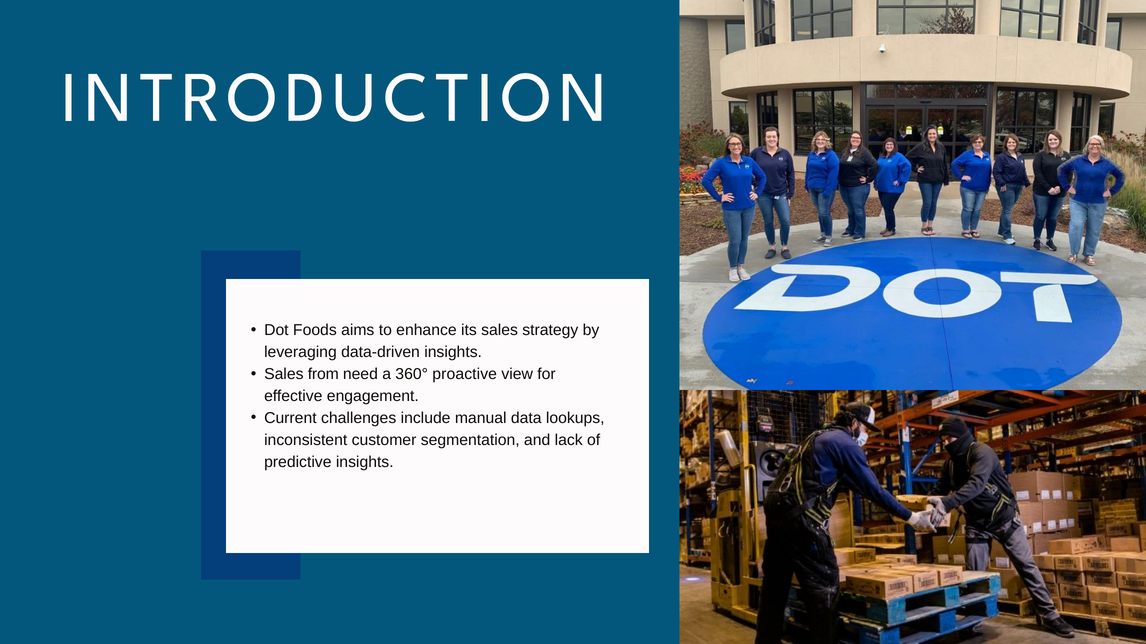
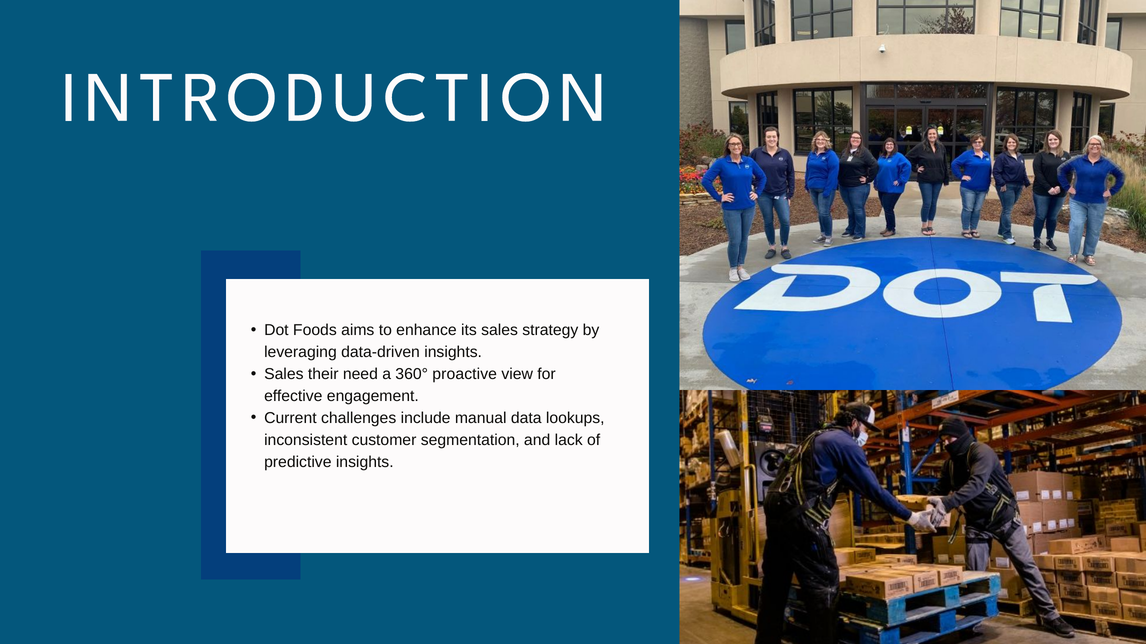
from: from -> their (323, 375)
